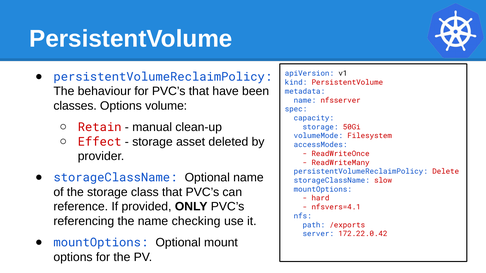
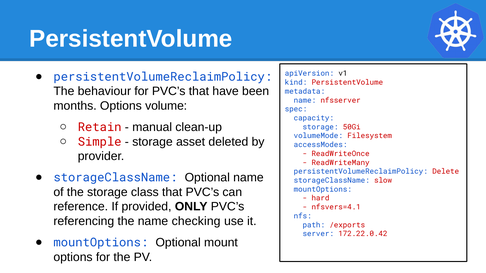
classes: classes -> months (75, 106)
Effect: Effect -> Simple (100, 142)
